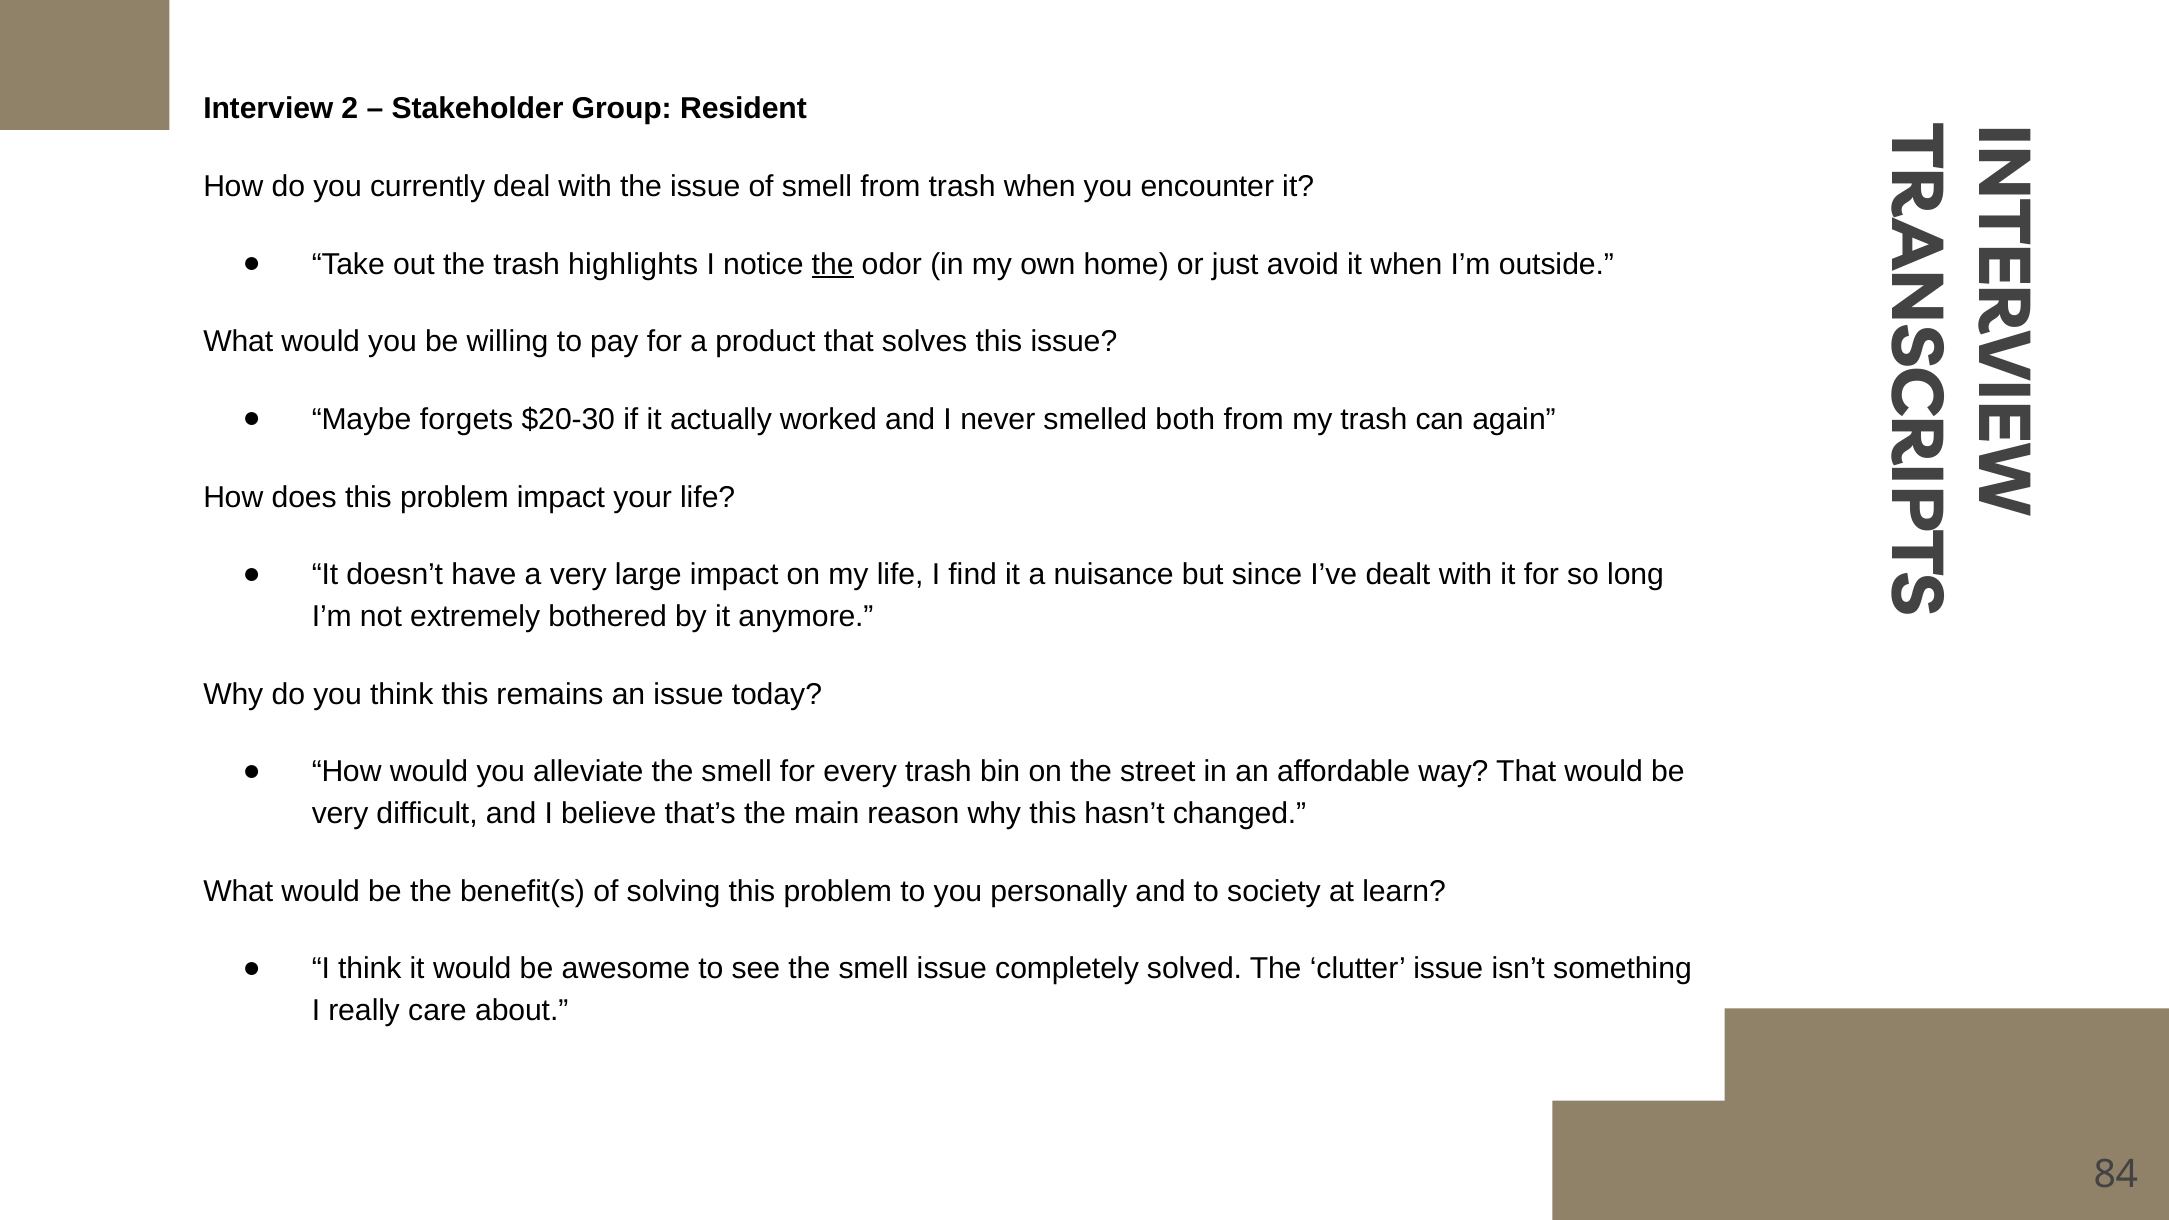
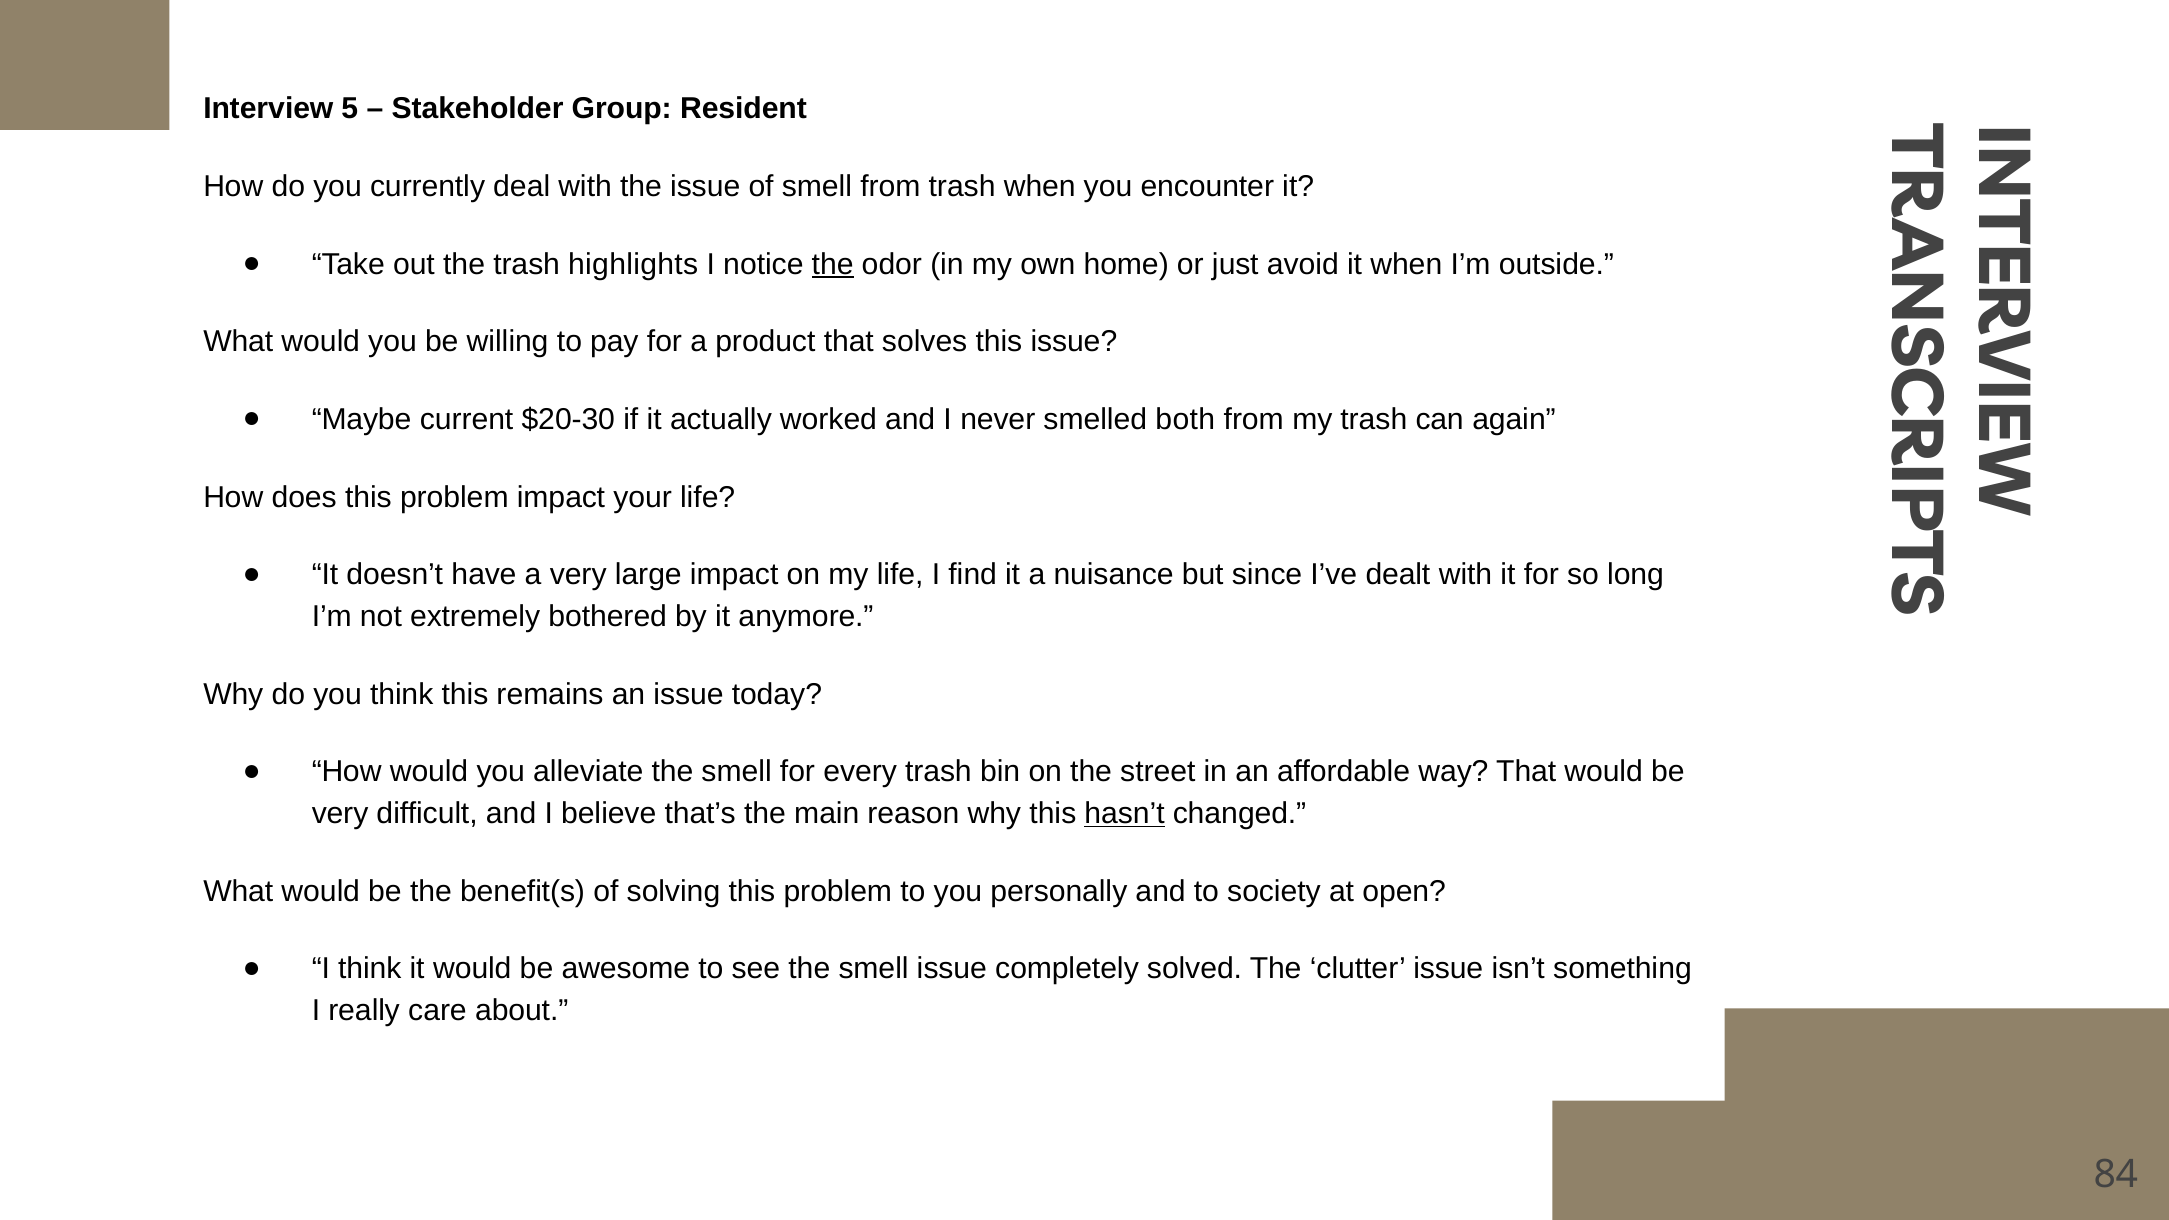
2: 2 -> 5 (350, 109)
forgets: forgets -> current (467, 420)
hasn’t underline: none -> present (1125, 814)
learn: learn -> open (1404, 891)
